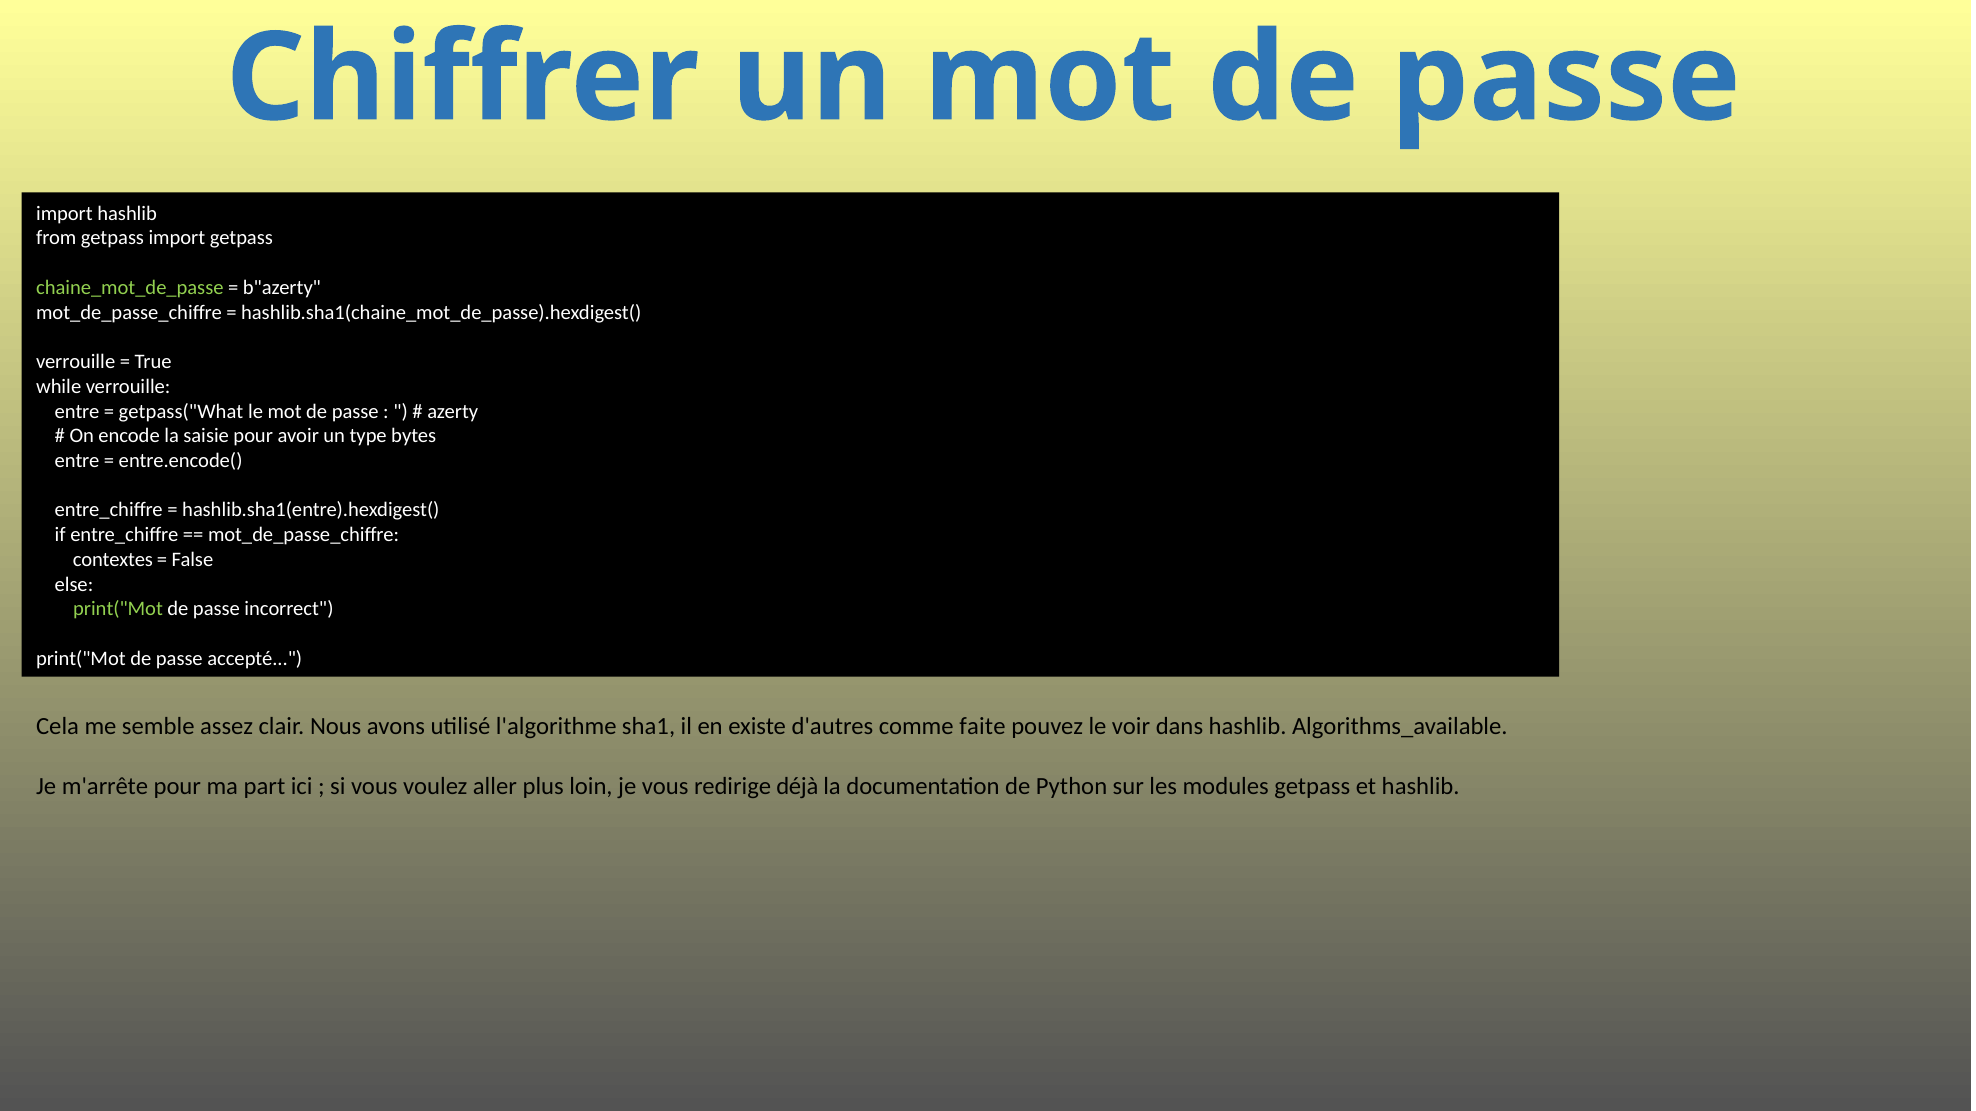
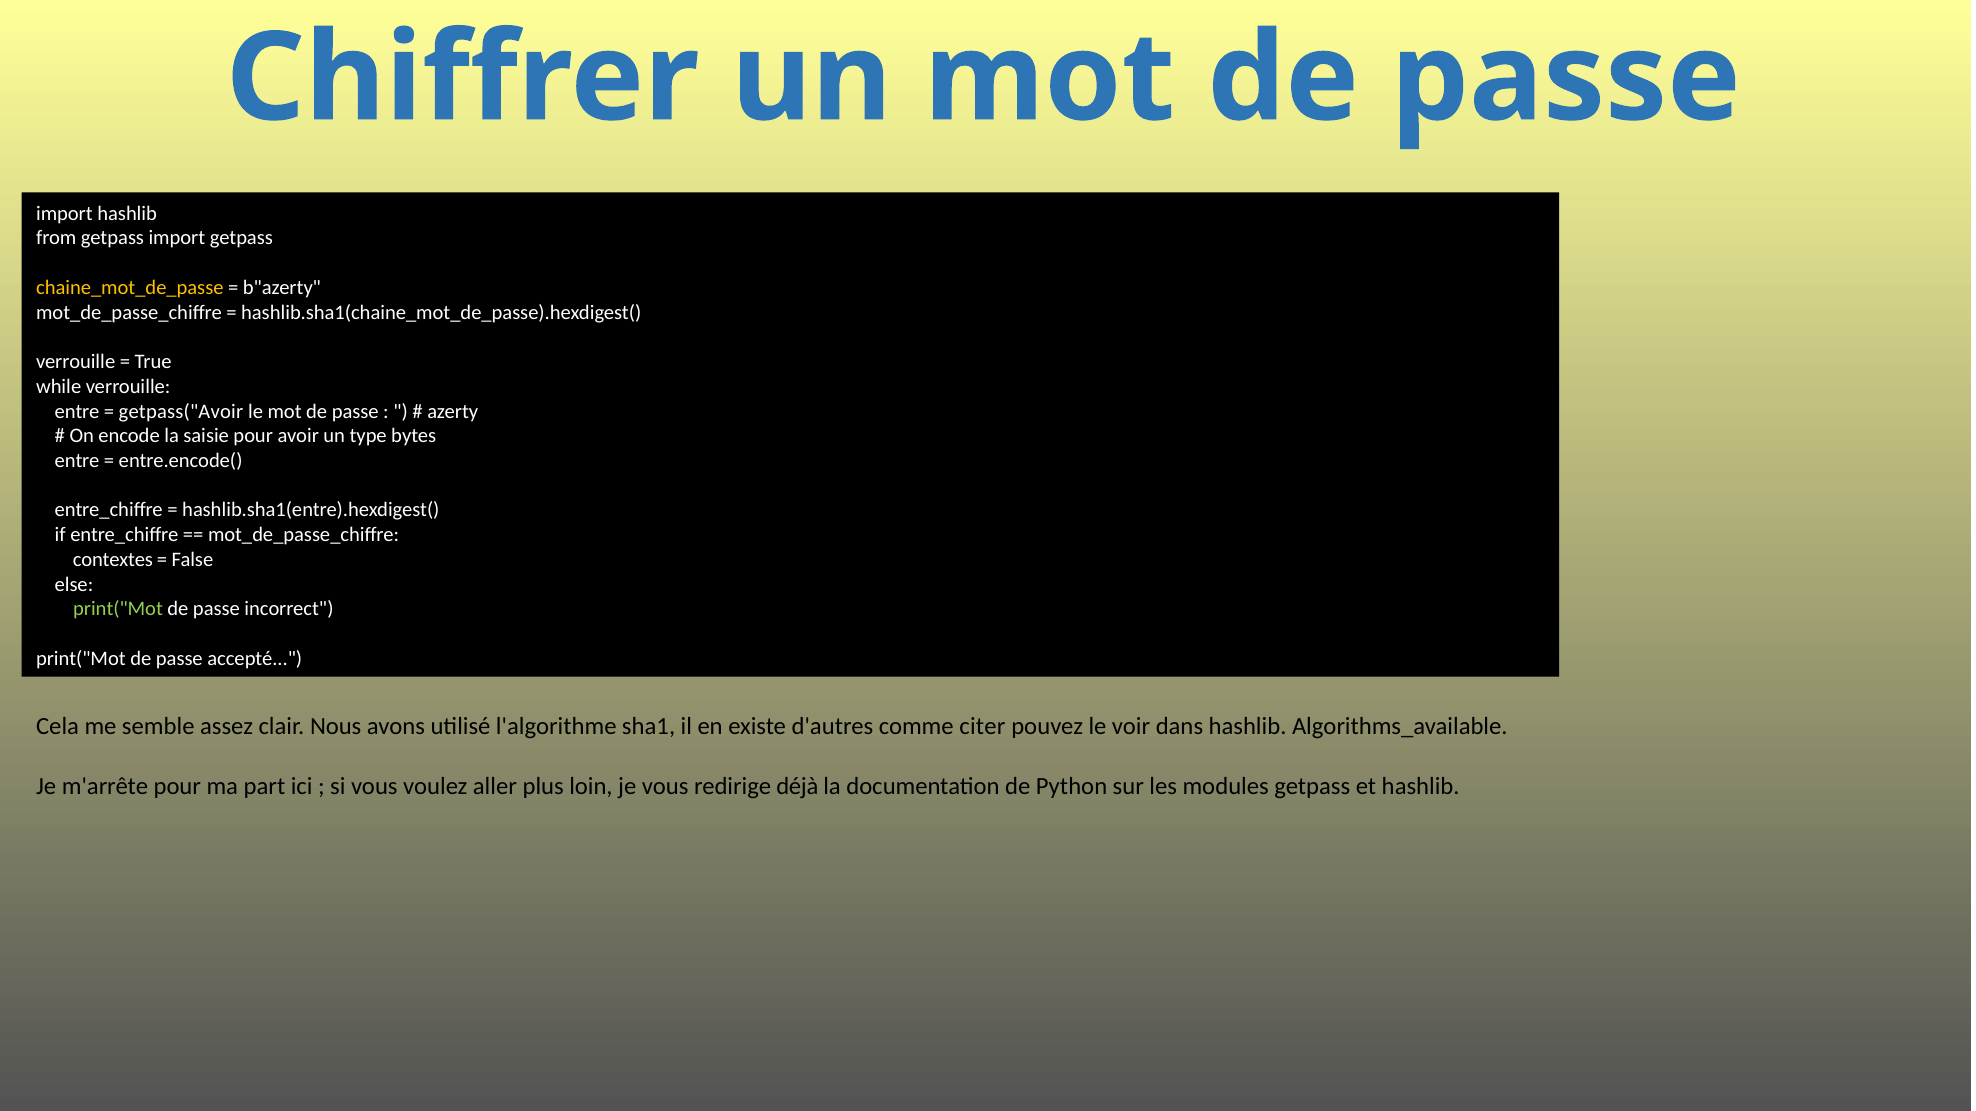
chaine_mot_de_passe colour: light green -> yellow (130, 288)
getpass("What: getpass("What -> getpass("Avoir (181, 411)
faite: faite -> citer (982, 727)
